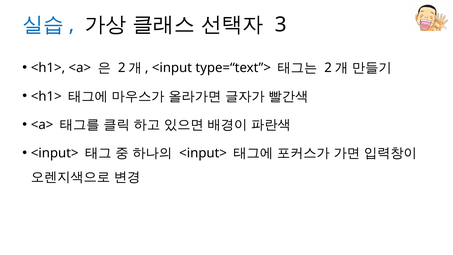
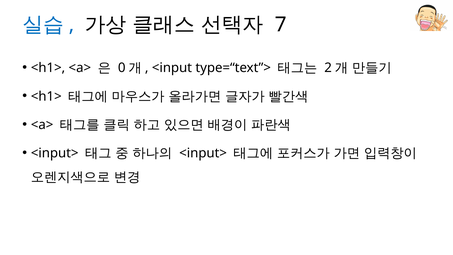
3: 3 -> 7 (281, 25)
2: 2 -> 0 (122, 68)
